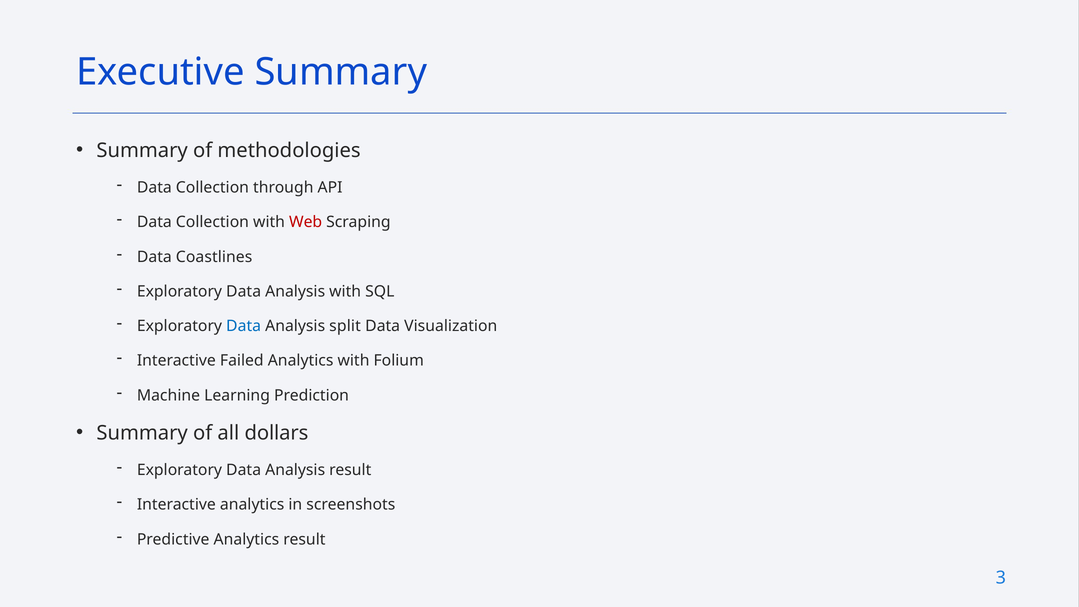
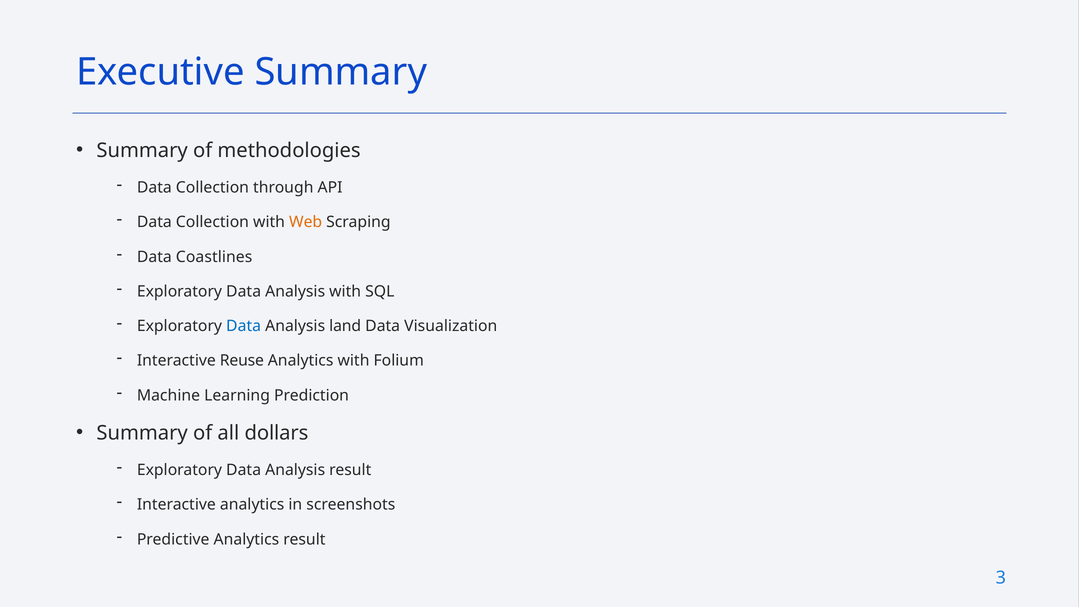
Web colour: red -> orange (306, 222)
split: split -> land (345, 326)
Failed: Failed -> Reuse (242, 361)
